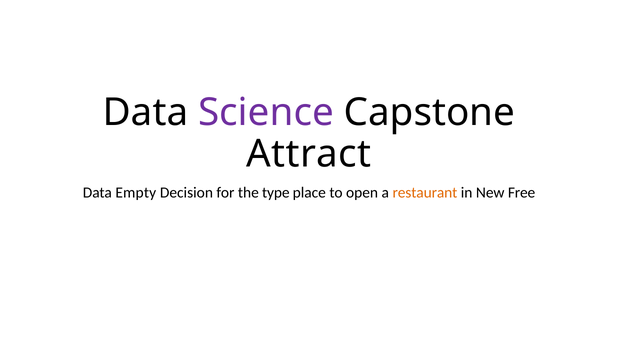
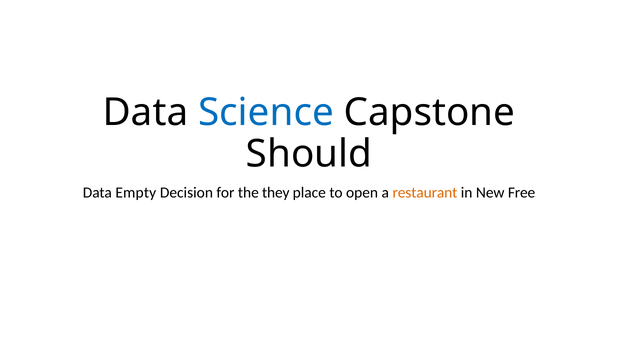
Science colour: purple -> blue (266, 113)
Attract: Attract -> Should (309, 154)
type: type -> they (276, 193)
